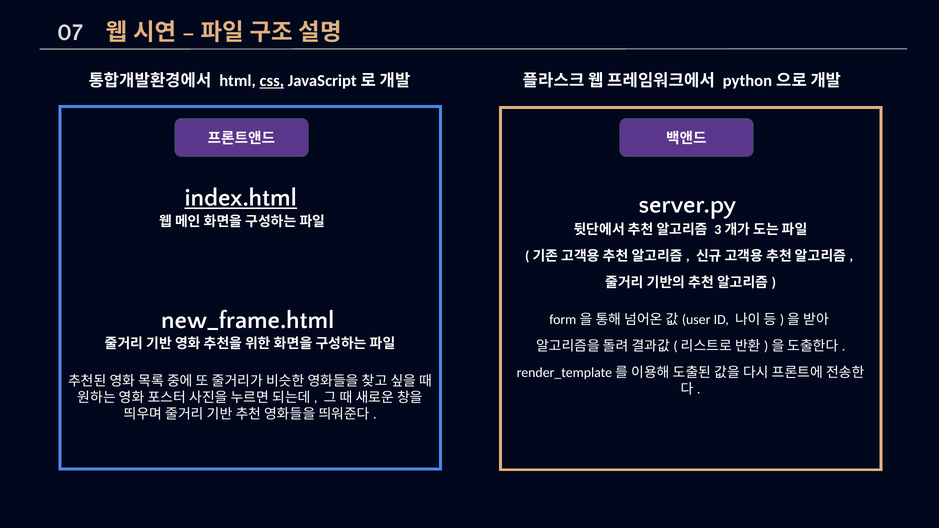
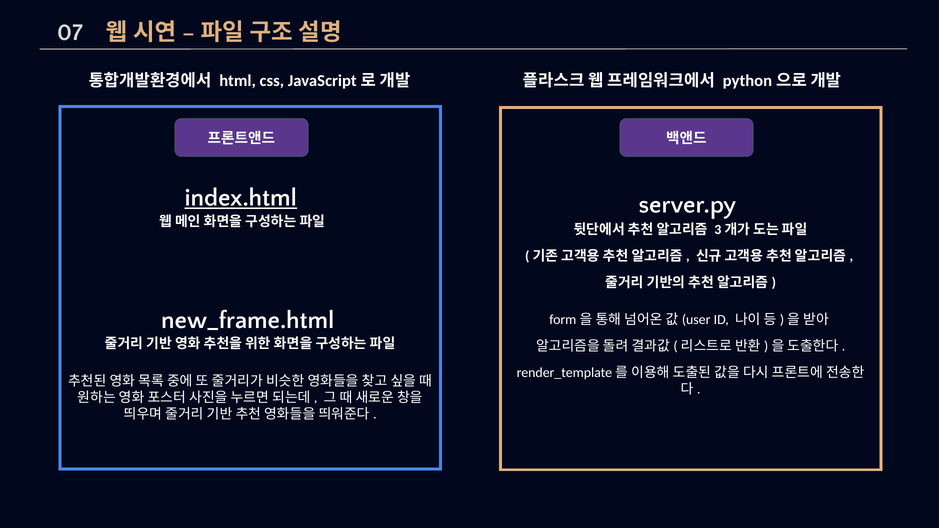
css underline: present -> none (272, 81)
